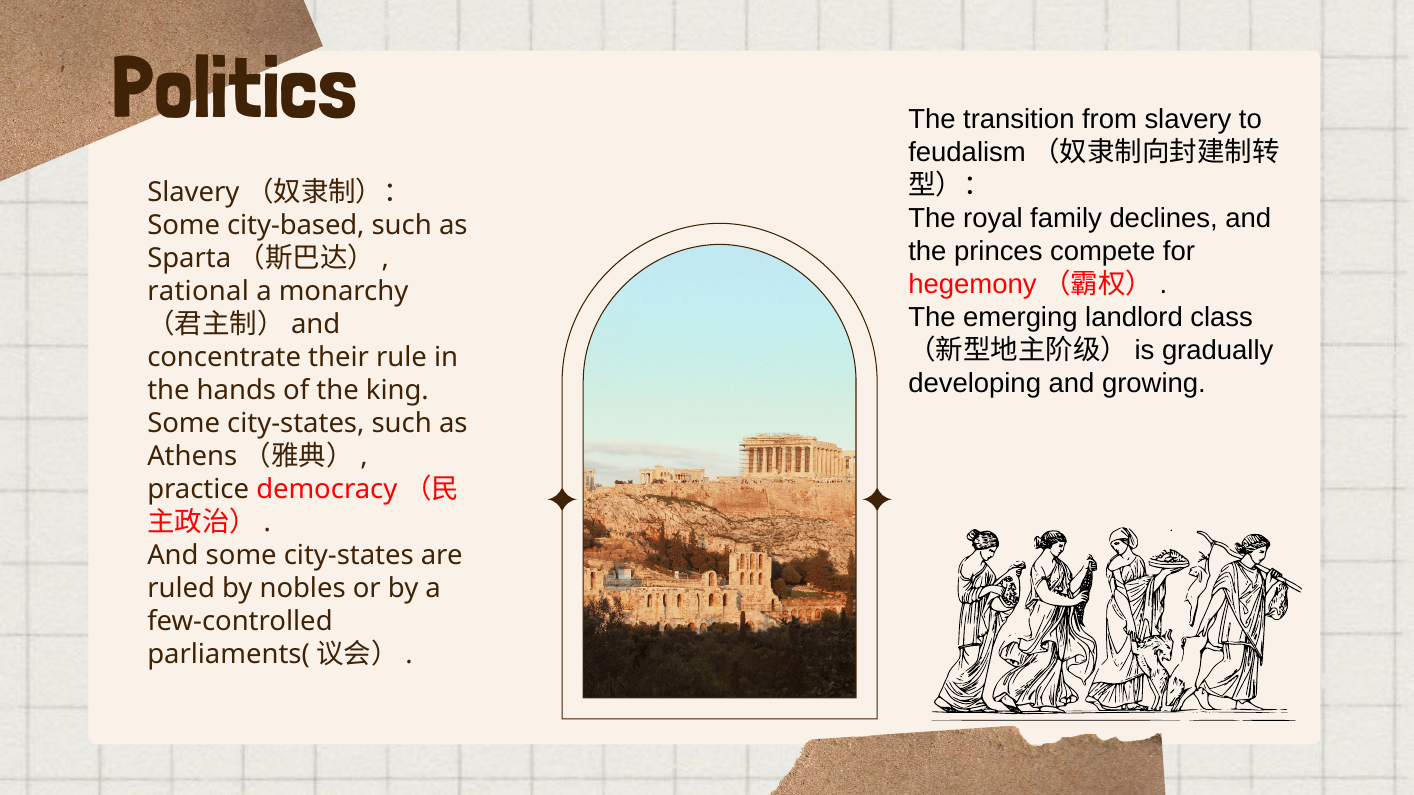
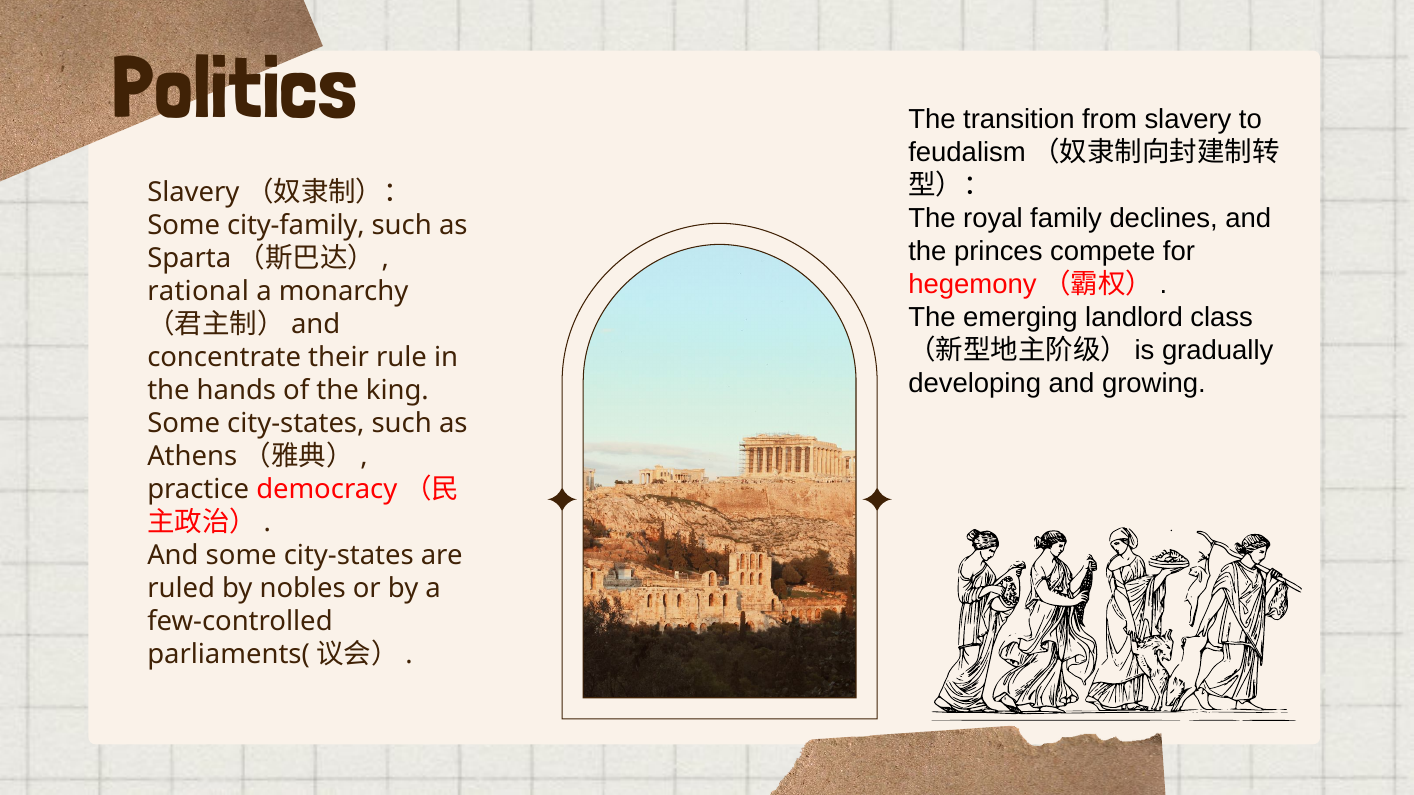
city-based: city-based -> city-family (296, 225)
